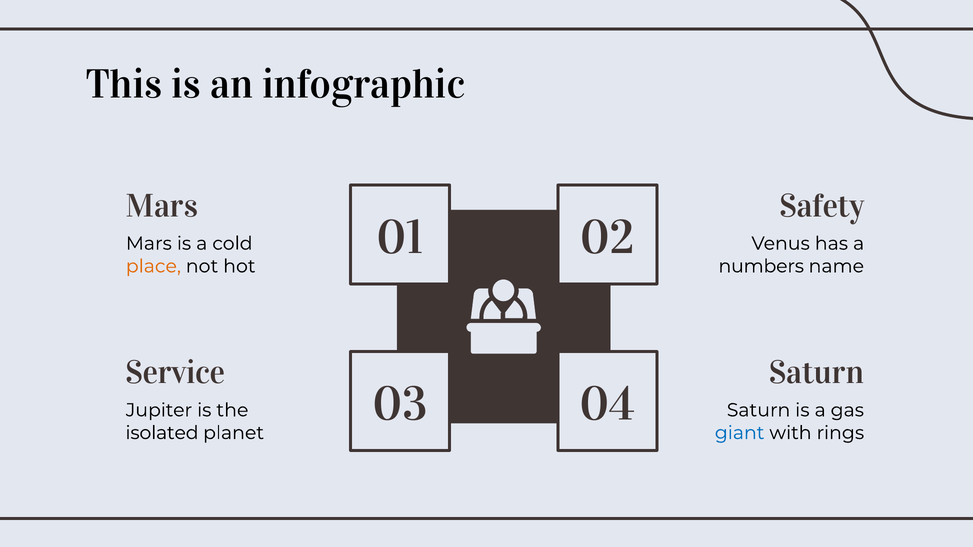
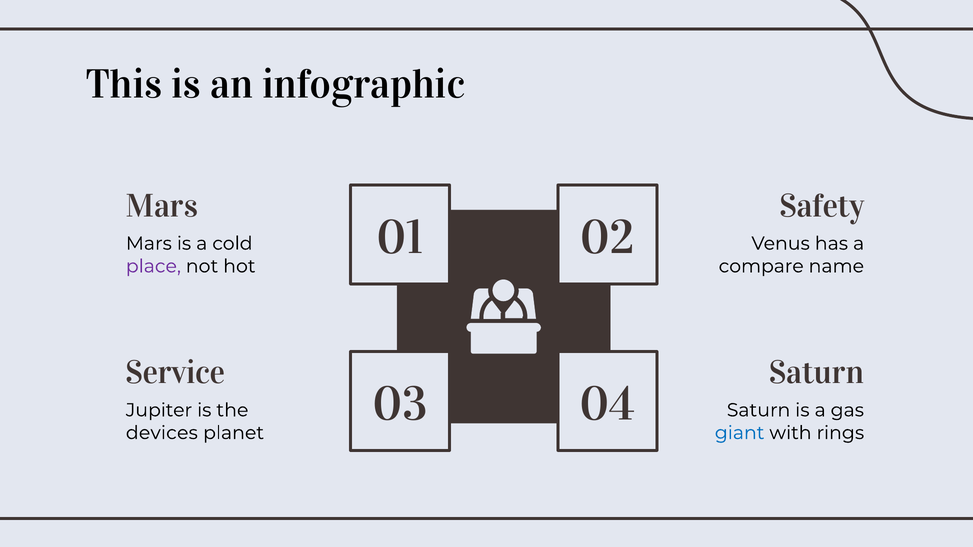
place colour: orange -> purple (153, 266)
numbers: numbers -> compare (761, 266)
isolated: isolated -> devices (162, 433)
